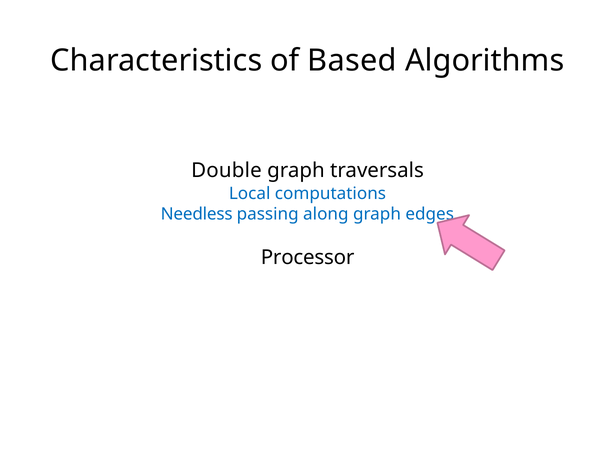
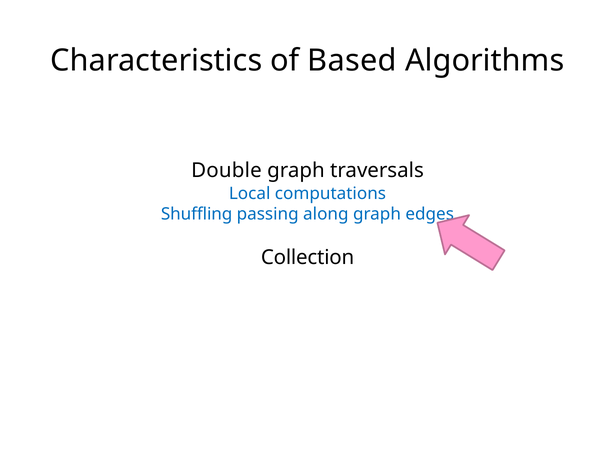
Needless: Needless -> Shuffling (197, 214)
Processor: Processor -> Collection (308, 257)
